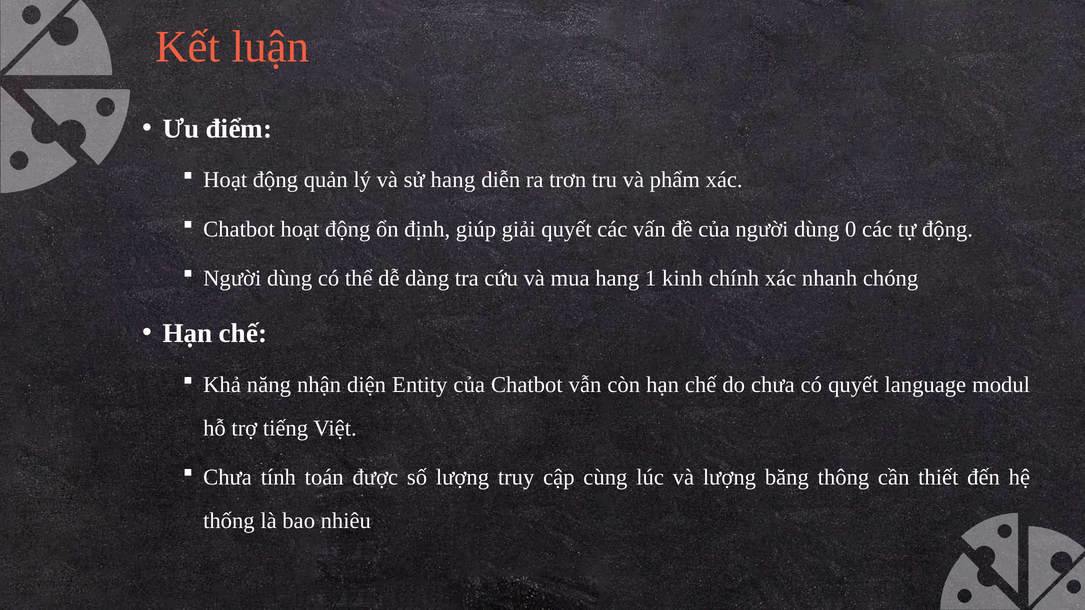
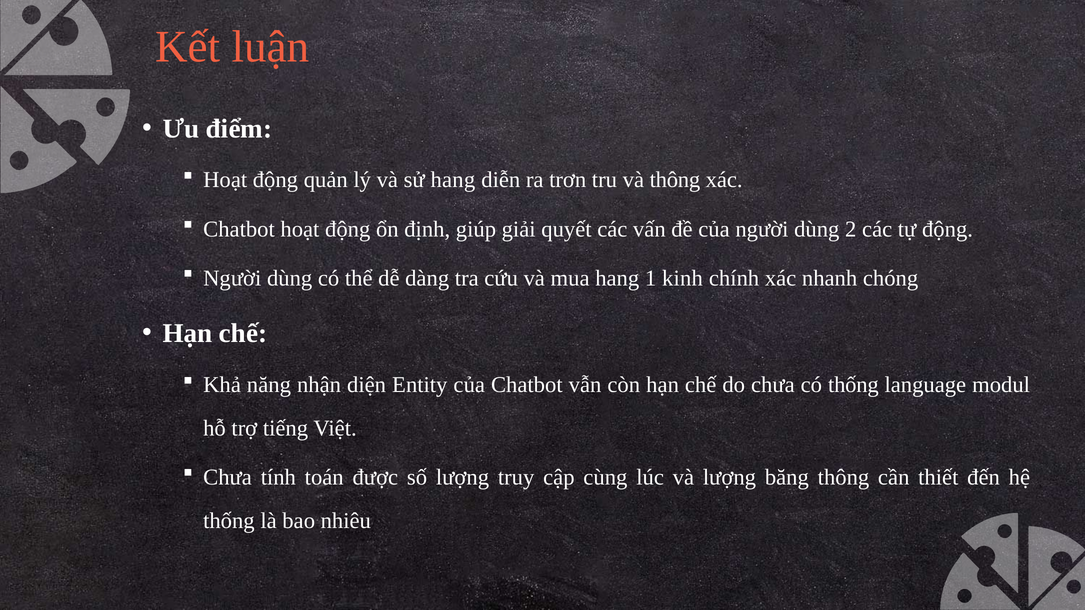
và phẩm: phẩm -> thông (675, 180)
0: 0 -> 2 (851, 229)
có quyết: quyết -> thống (853, 385)
